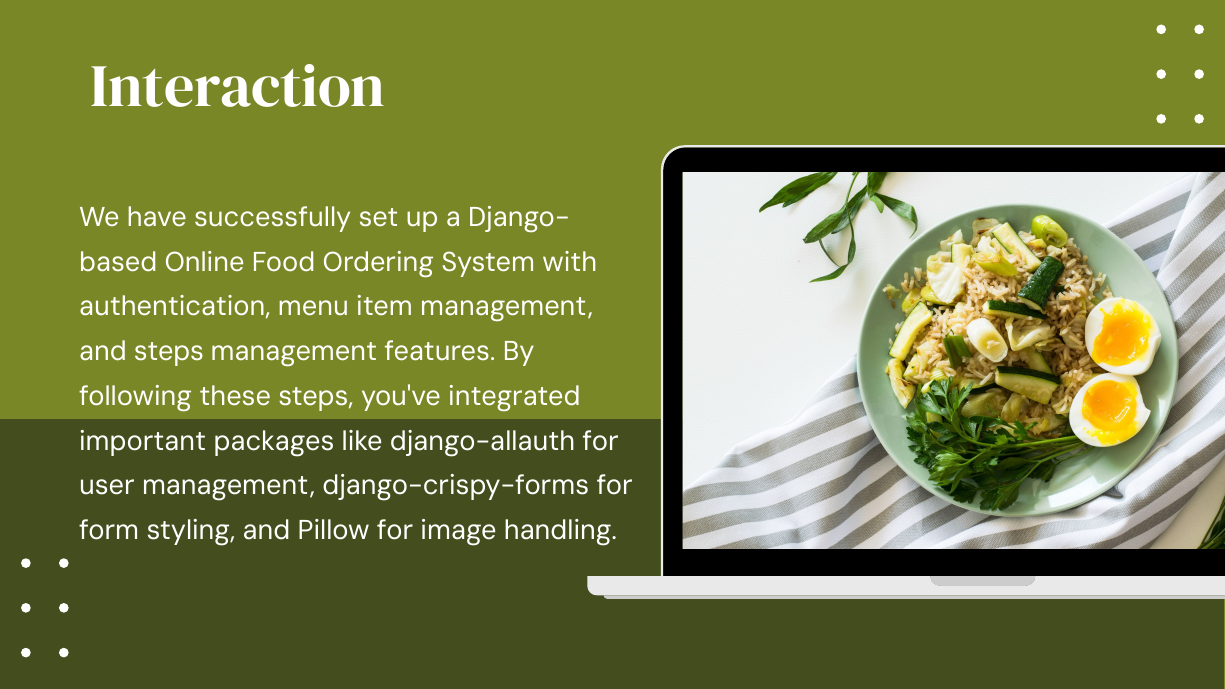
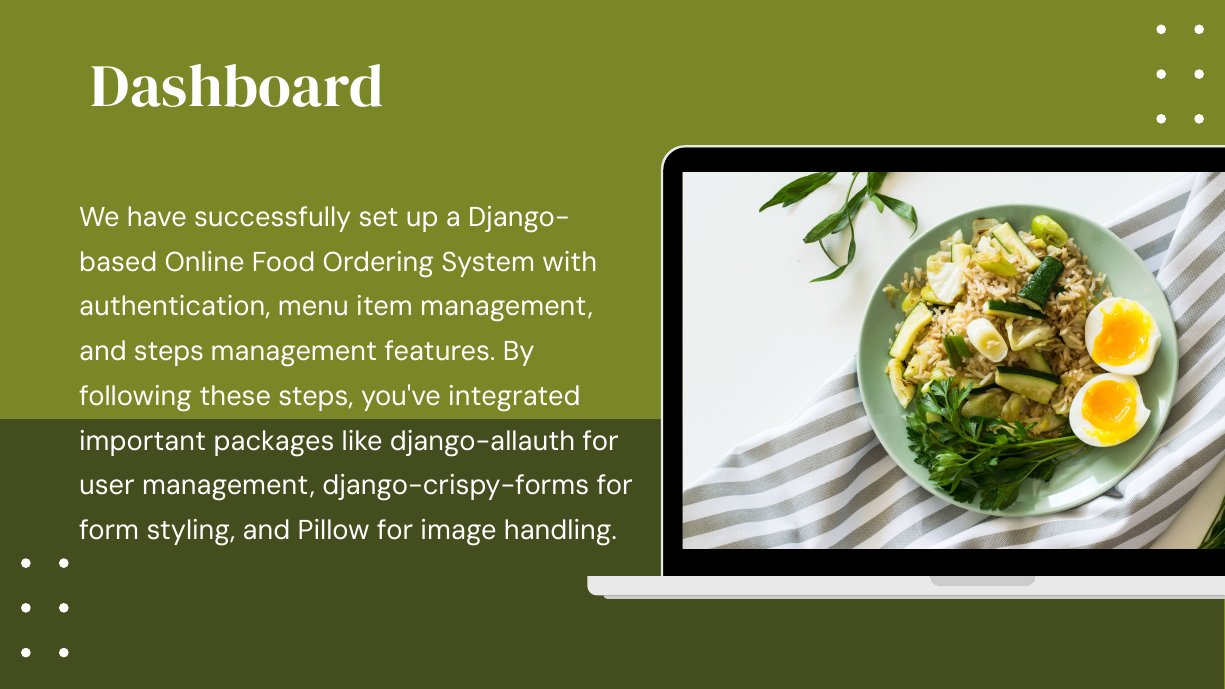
Interaction: Interaction -> Dashboard (238, 87)
